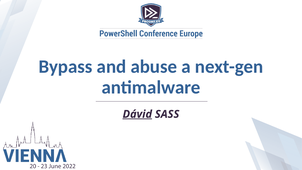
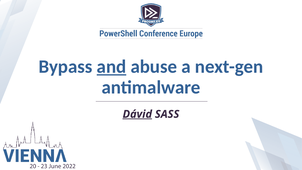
and underline: none -> present (111, 67)
